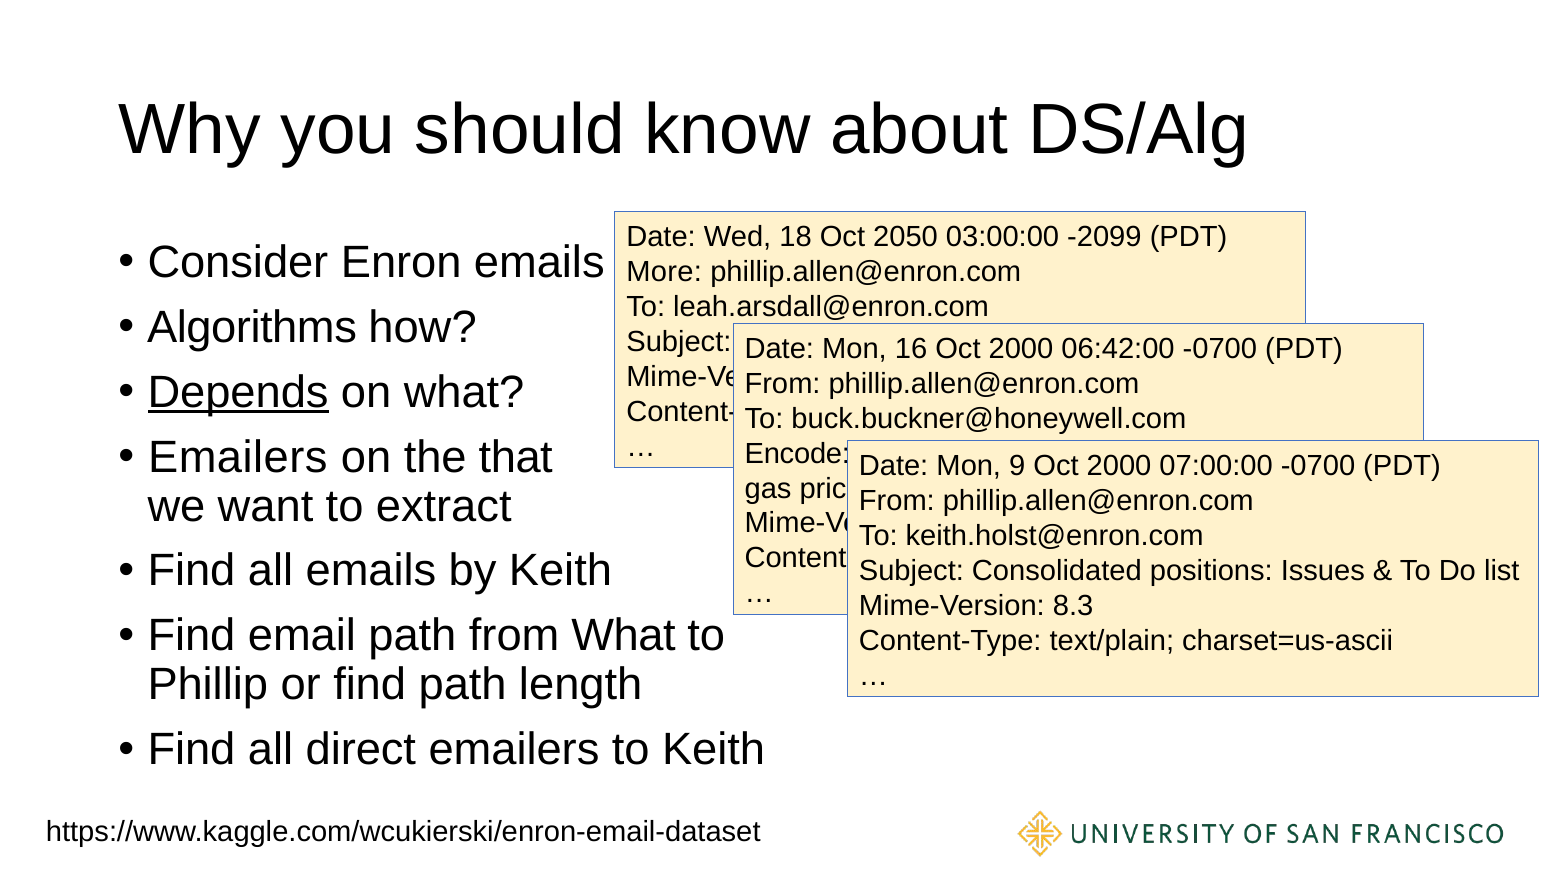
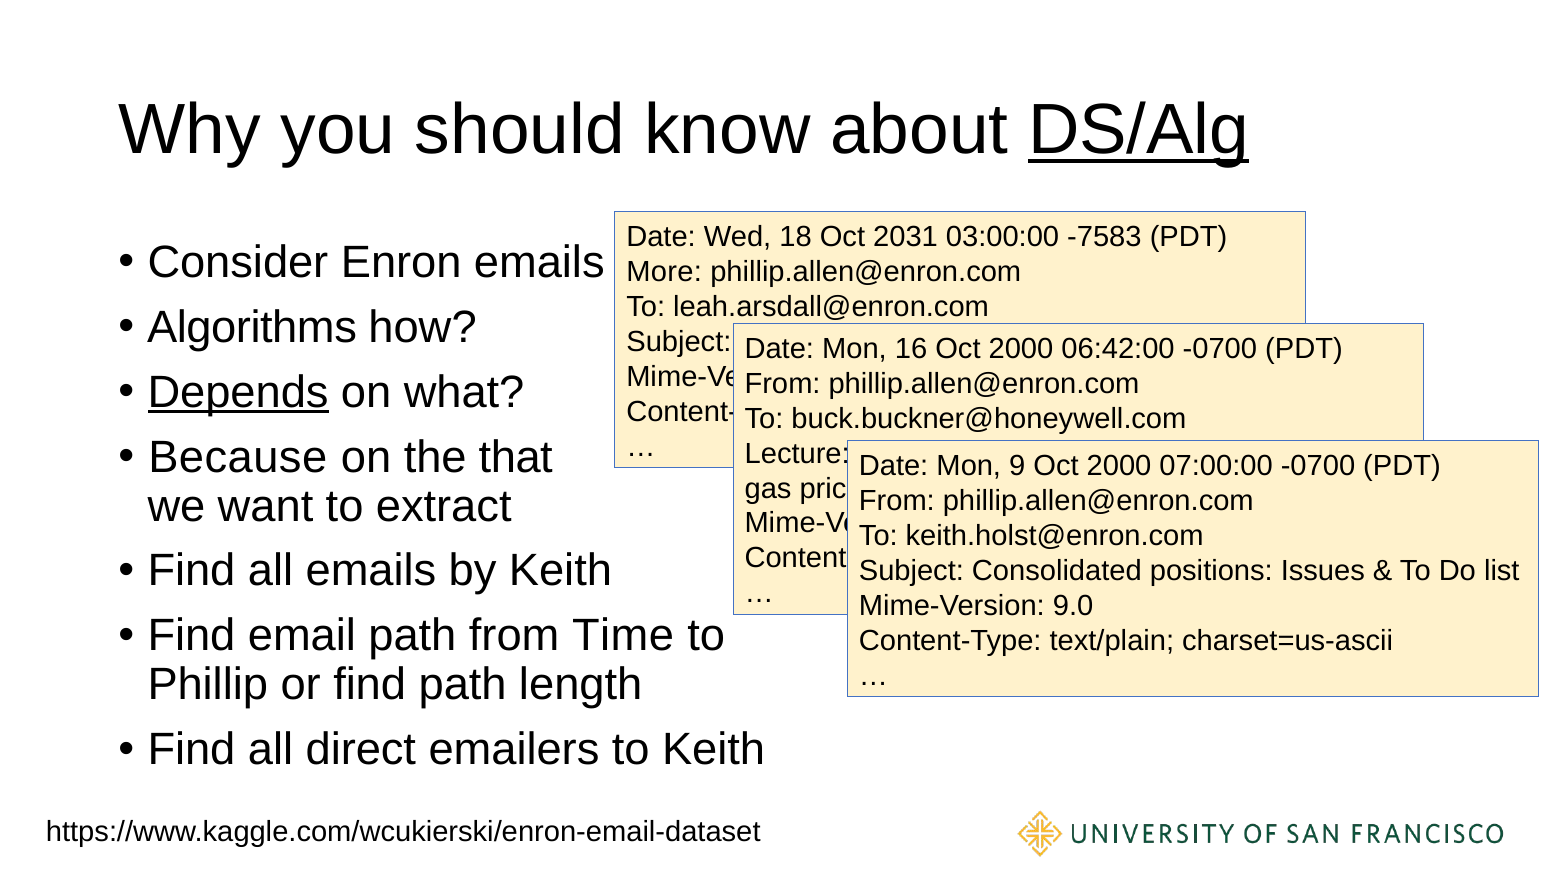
DS/Alg underline: none -> present (1139, 130)
2050: 2050 -> 2031 (906, 237)
-2099: -2099 -> -7583 (1104, 237)
Emailers: Emailers -> Because (238, 458)
Encode: Encode -> Lecture (797, 454)
8.3: 8.3 -> 9.0 (1073, 606)
from What: What -> Time (623, 636)
